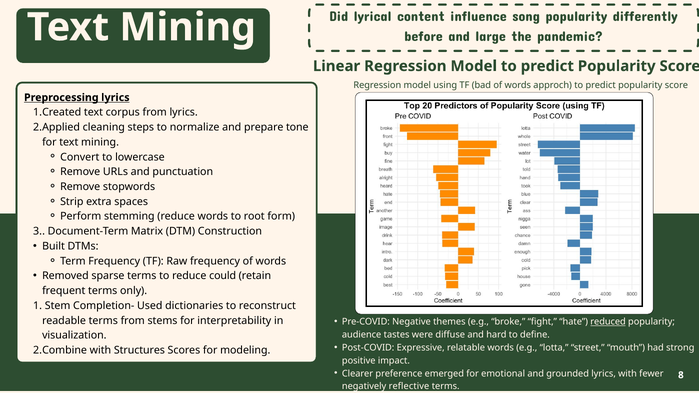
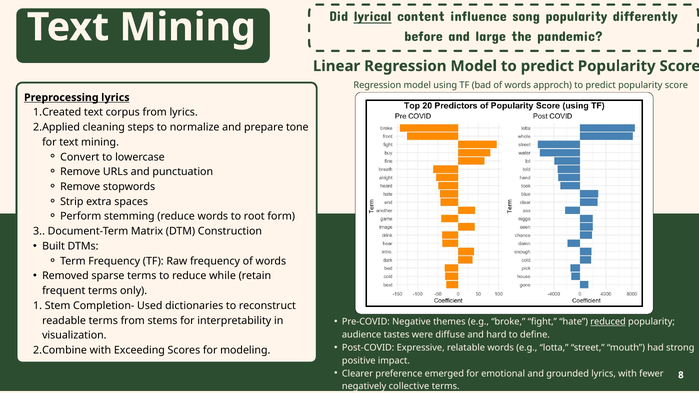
lyrical underline: none -> present (373, 17)
could: could -> while (223, 276)
Structures: Structures -> Exceeding (139, 350)
reflective: reflective -> collective (409, 387)
